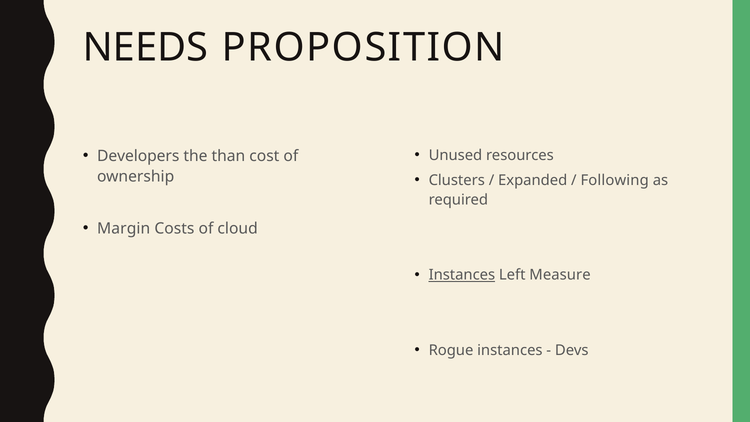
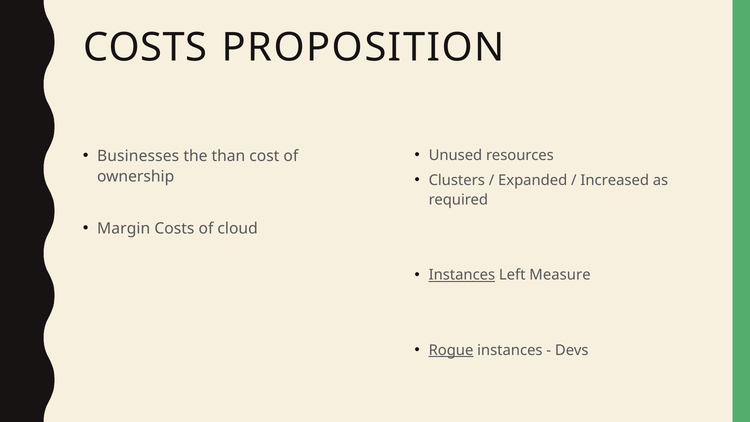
NEEDS: NEEDS -> COSTS (145, 48)
Developers: Developers -> Businesses (138, 156)
Following: Following -> Increased (615, 180)
Rogue underline: none -> present (451, 350)
